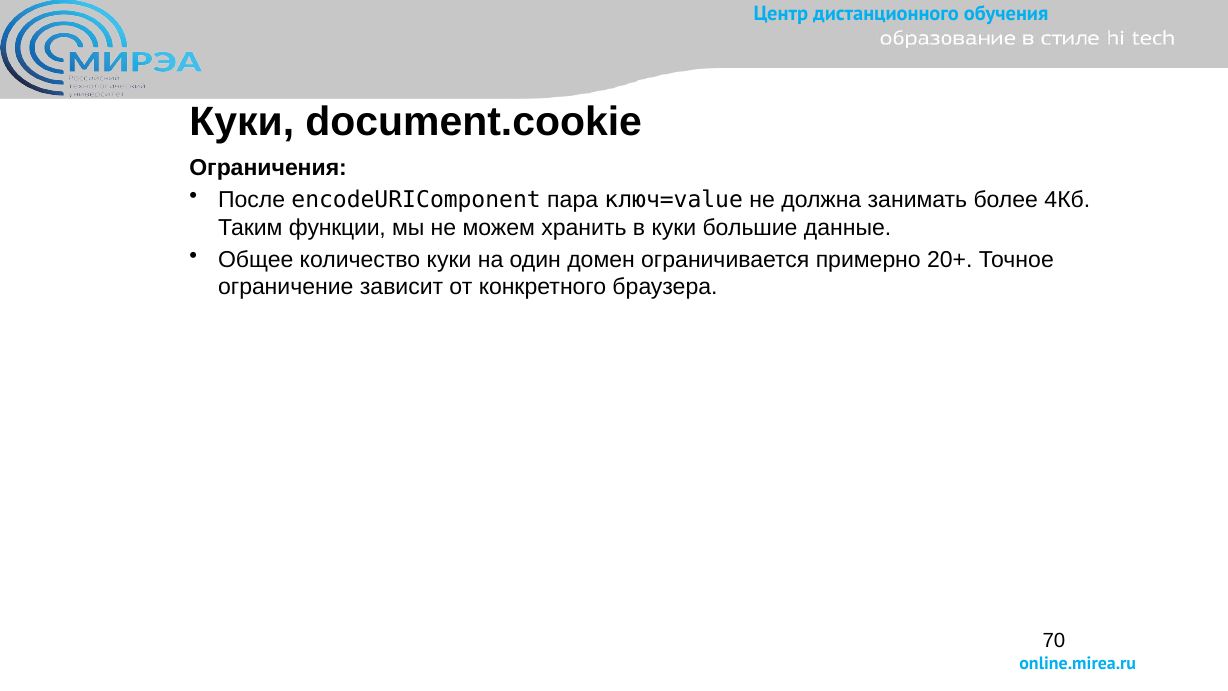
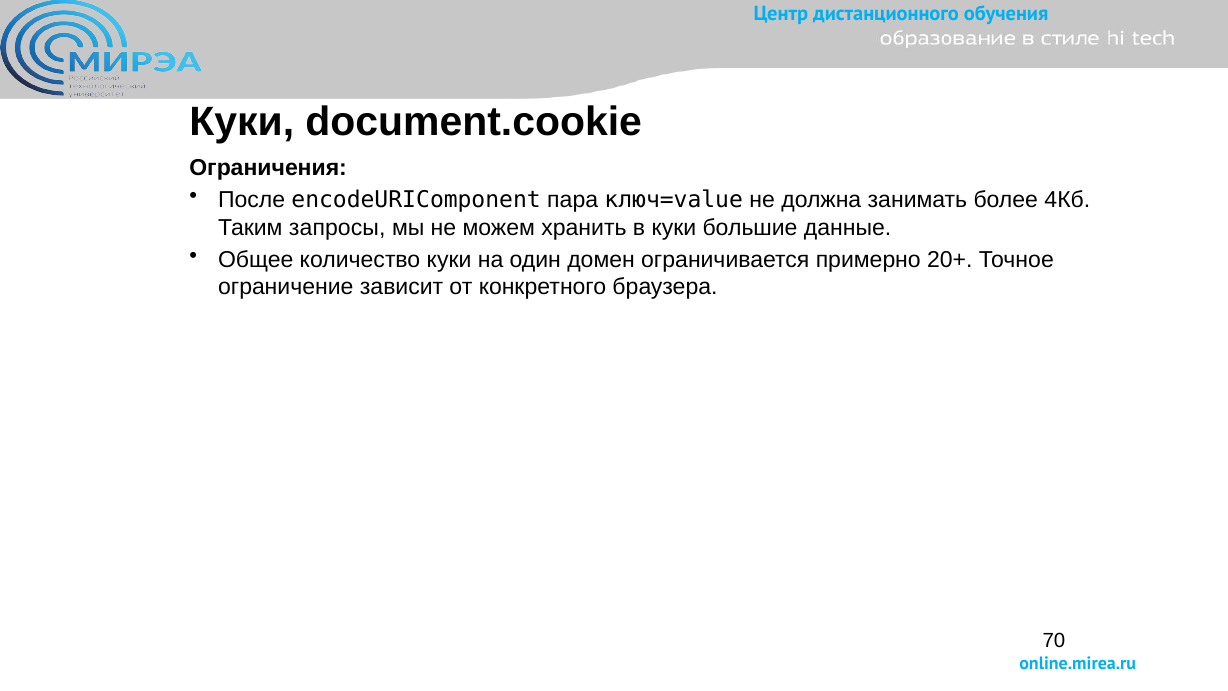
функции: функции -> запросы (337, 227)
